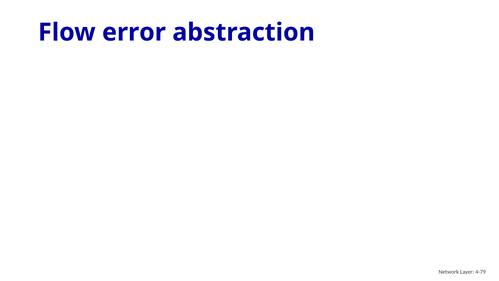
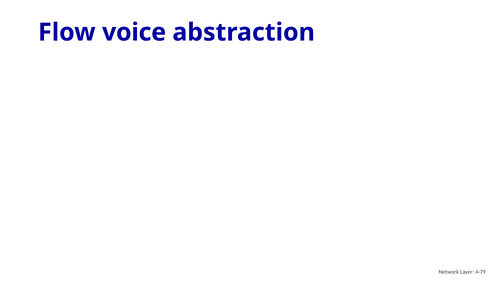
error: error -> voice (134, 32)
